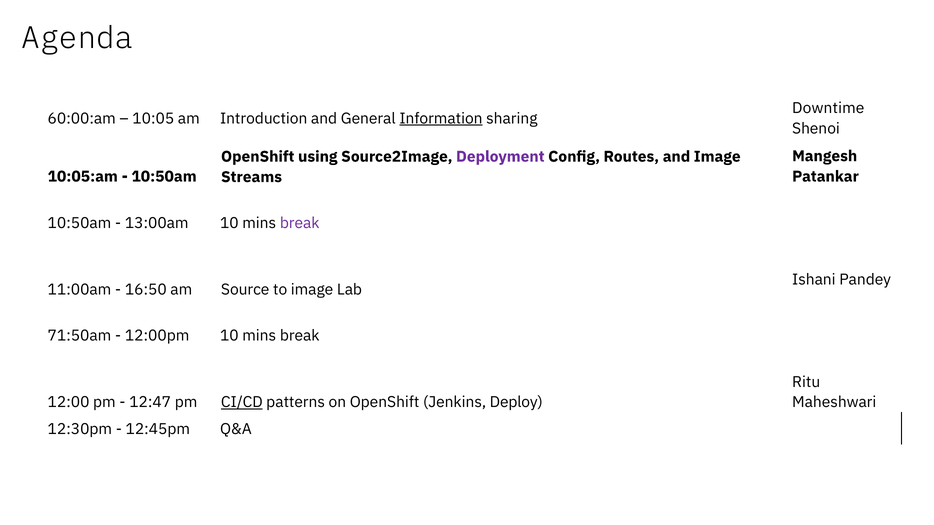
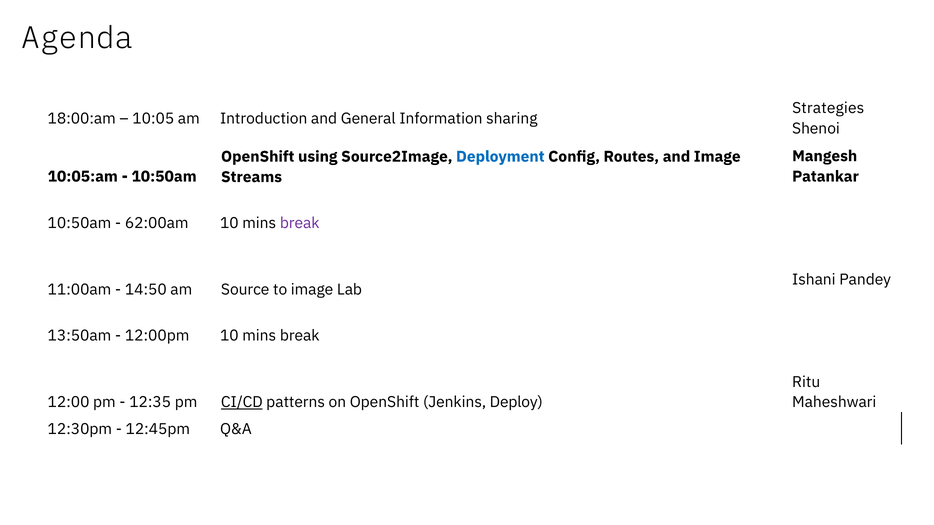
Downtime: Downtime -> Strategies (828, 108)
60:00:am: 60:00:am -> 18:00:am (82, 119)
Information underline: present -> none (441, 119)
Deployment colour: purple -> blue (500, 157)
13:00am: 13:00am -> 62:00am (157, 223)
16:50: 16:50 -> 14:50 (146, 290)
71:50am: 71:50am -> 13:50am (79, 336)
12:47: 12:47 -> 12:35 (150, 403)
